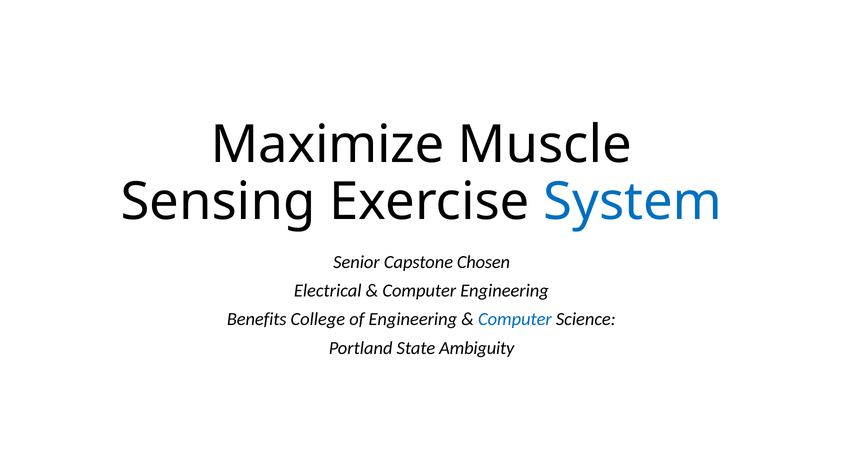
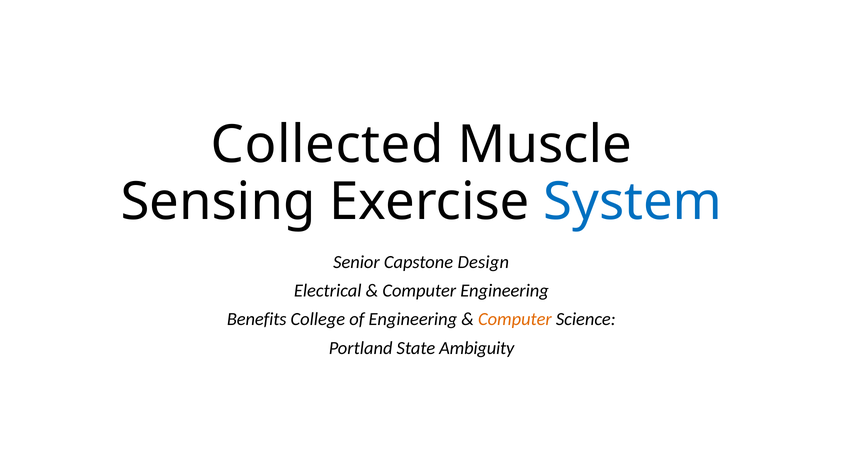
Maximize: Maximize -> Collected (327, 145)
Chosen: Chosen -> Design (483, 262)
Computer colour: blue -> orange (515, 319)
